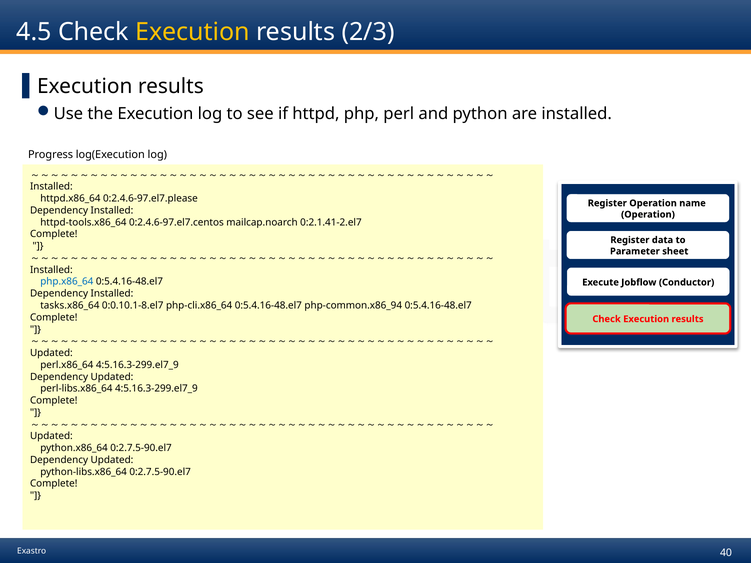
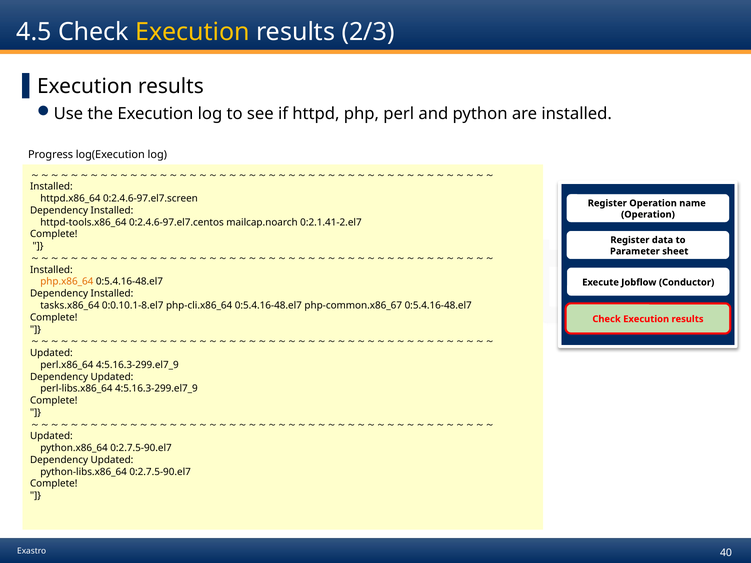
0:2.4.6-97.el7.please: 0:2.4.6-97.el7.please -> 0:2.4.6-97.el7.screen (150, 199)
php.x86_64 colour: blue -> orange (67, 282)
php-common.x86_94: php-common.x86_94 -> php-common.x86_67 (353, 306)
